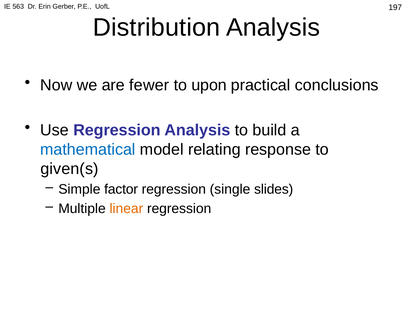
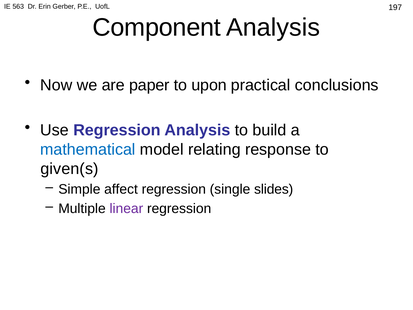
Distribution: Distribution -> Component (157, 28)
fewer: fewer -> paper (149, 85)
factor: factor -> affect (121, 189)
linear colour: orange -> purple (126, 208)
